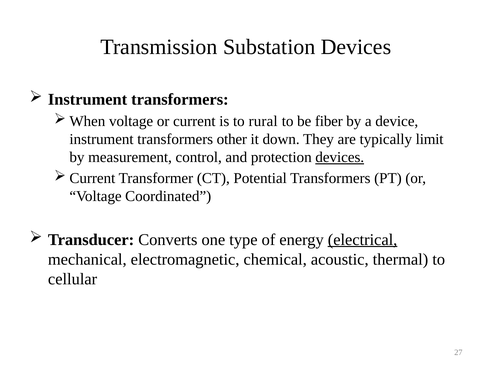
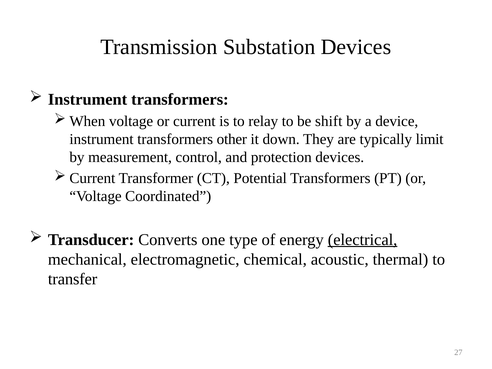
rural: rural -> relay (263, 121)
fiber: fiber -> shift (329, 121)
devices underline: present -> none (340, 157)
cellular: cellular -> transfer (73, 279)
